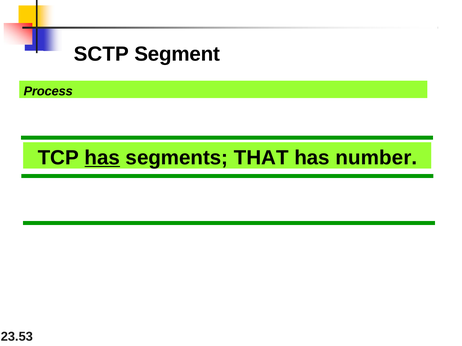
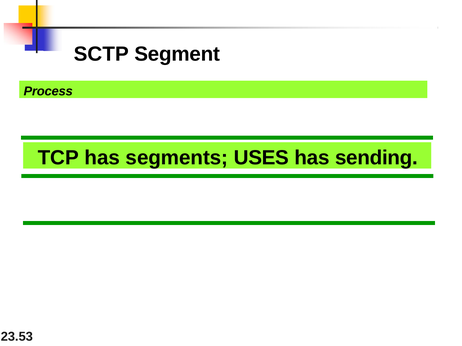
has underline: present -> none (102, 158)
THAT: THAT -> USES (261, 158)
number: number -> sending (376, 158)
